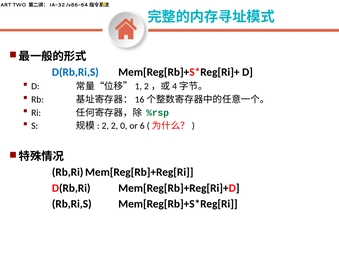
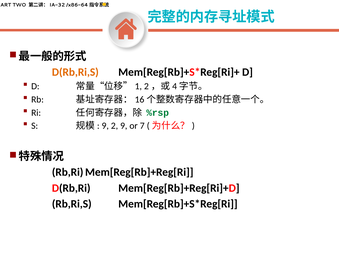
D(Rb,Ri,S colour: blue -> orange (75, 72)
2: 2 -> 9 (105, 126)
2 0: 0 -> 9 (124, 126)
6: 6 -> 7 (142, 126)
